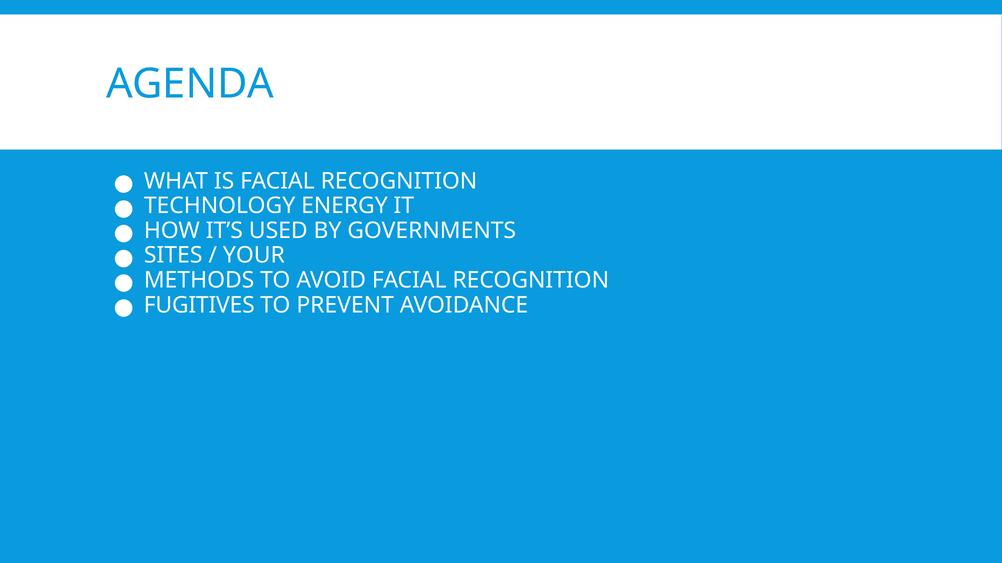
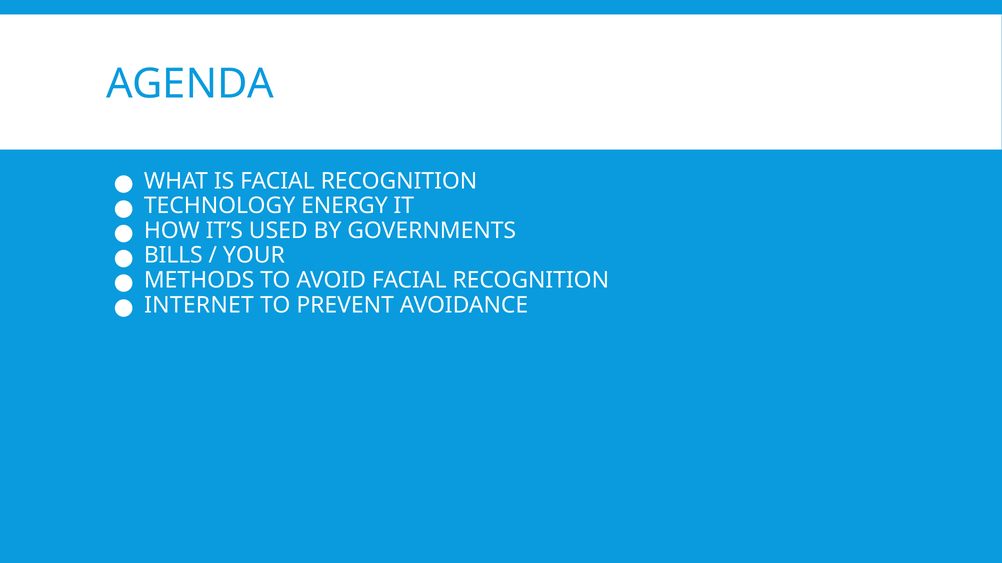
SITES: SITES -> BILLS (173, 256)
FUGITIVES: FUGITIVES -> INTERNET (199, 305)
